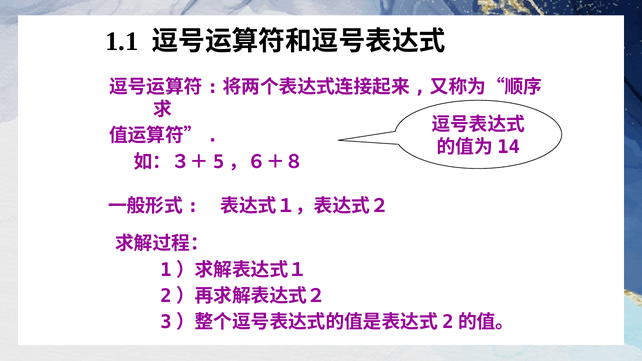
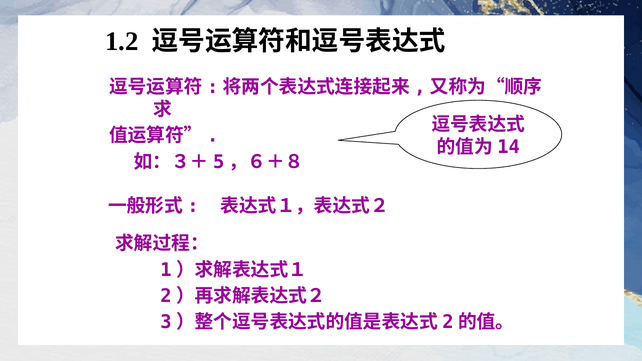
1.1: 1.1 -> 1.2 (122, 42)
